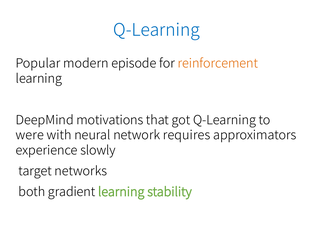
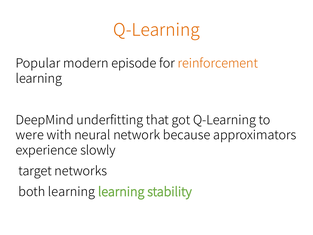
Q-Learning colour: blue -> orange (156, 30)
motivations: motivations -> underfitting (110, 120)
requires: requires -> because (187, 135)
both gradient: gradient -> learning (72, 192)
